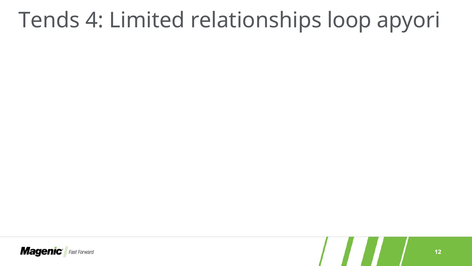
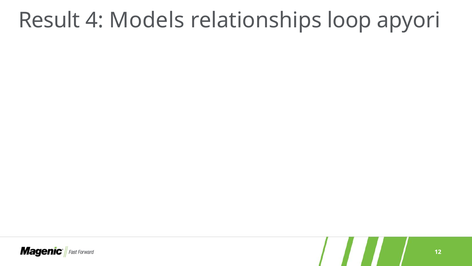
Tends: Tends -> Result (49, 20)
Limited: Limited -> Models (147, 20)
